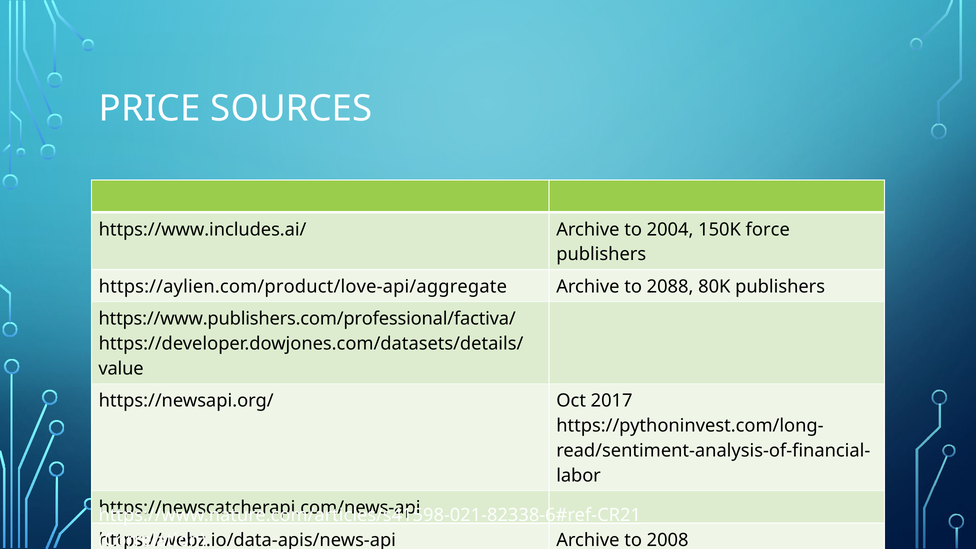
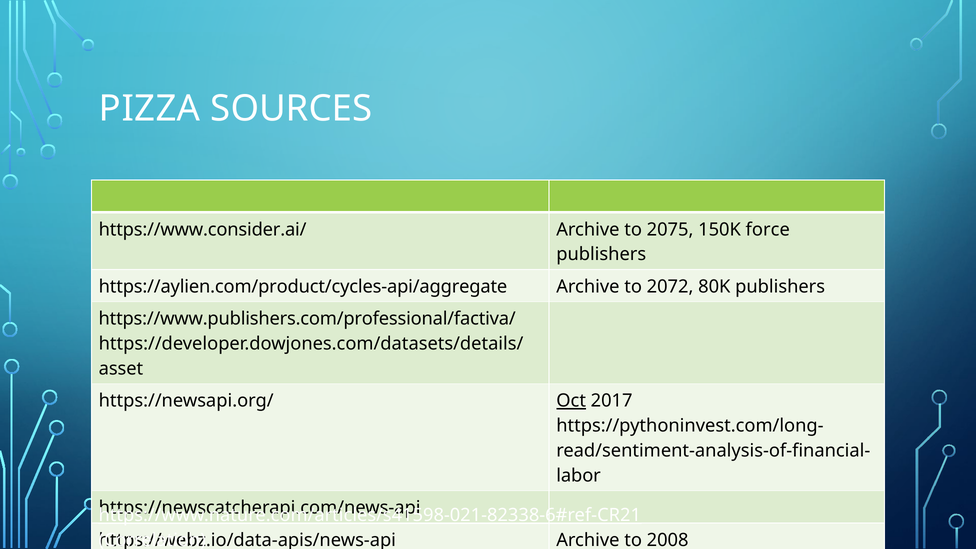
PRICE: PRICE -> PIZZA (150, 108)
https://www.includes.ai/: https://www.includes.ai/ -> https://www.consider.ai/ (203, 229)
2004: 2004 -> 2075 (670, 229)
https://aylien.com/product/love-api/aggregate: https://aylien.com/product/love-api/aggregate -> https://aylien.com/product/cycles-api/aggregate (303, 287)
2088: 2088 -> 2072 (670, 287)
value: value -> asset (121, 369)
Oct underline: none -> present (571, 401)
